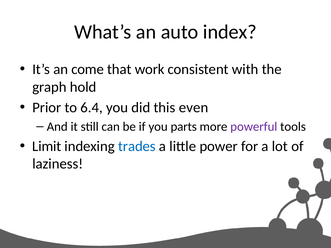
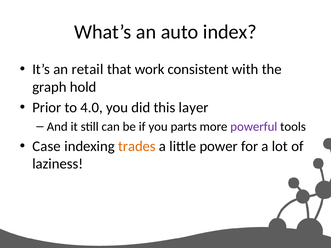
come: come -> retail (87, 69)
6.4: 6.4 -> 4.0 (92, 108)
even: even -> layer (194, 108)
Limit: Limit -> Case (47, 146)
trades colour: blue -> orange (137, 146)
